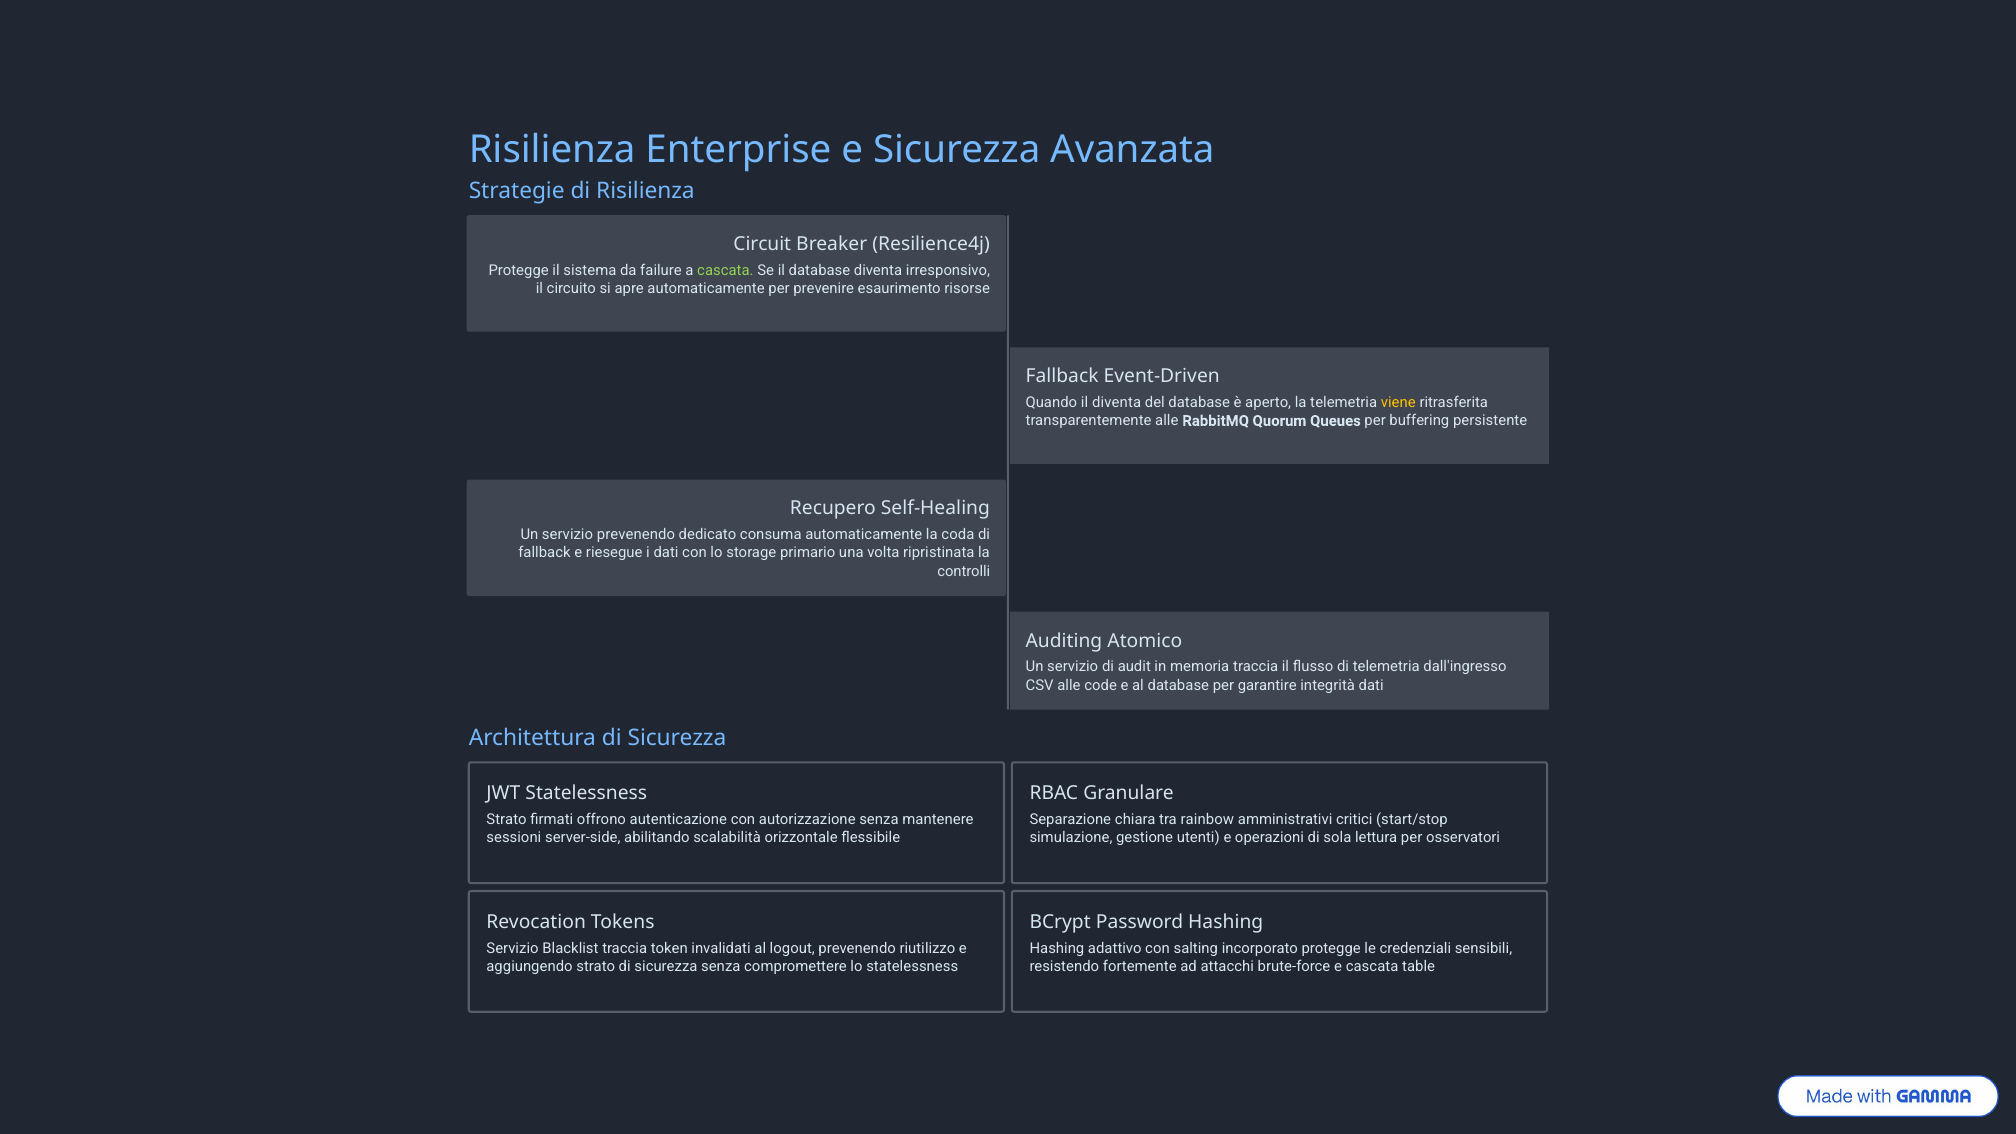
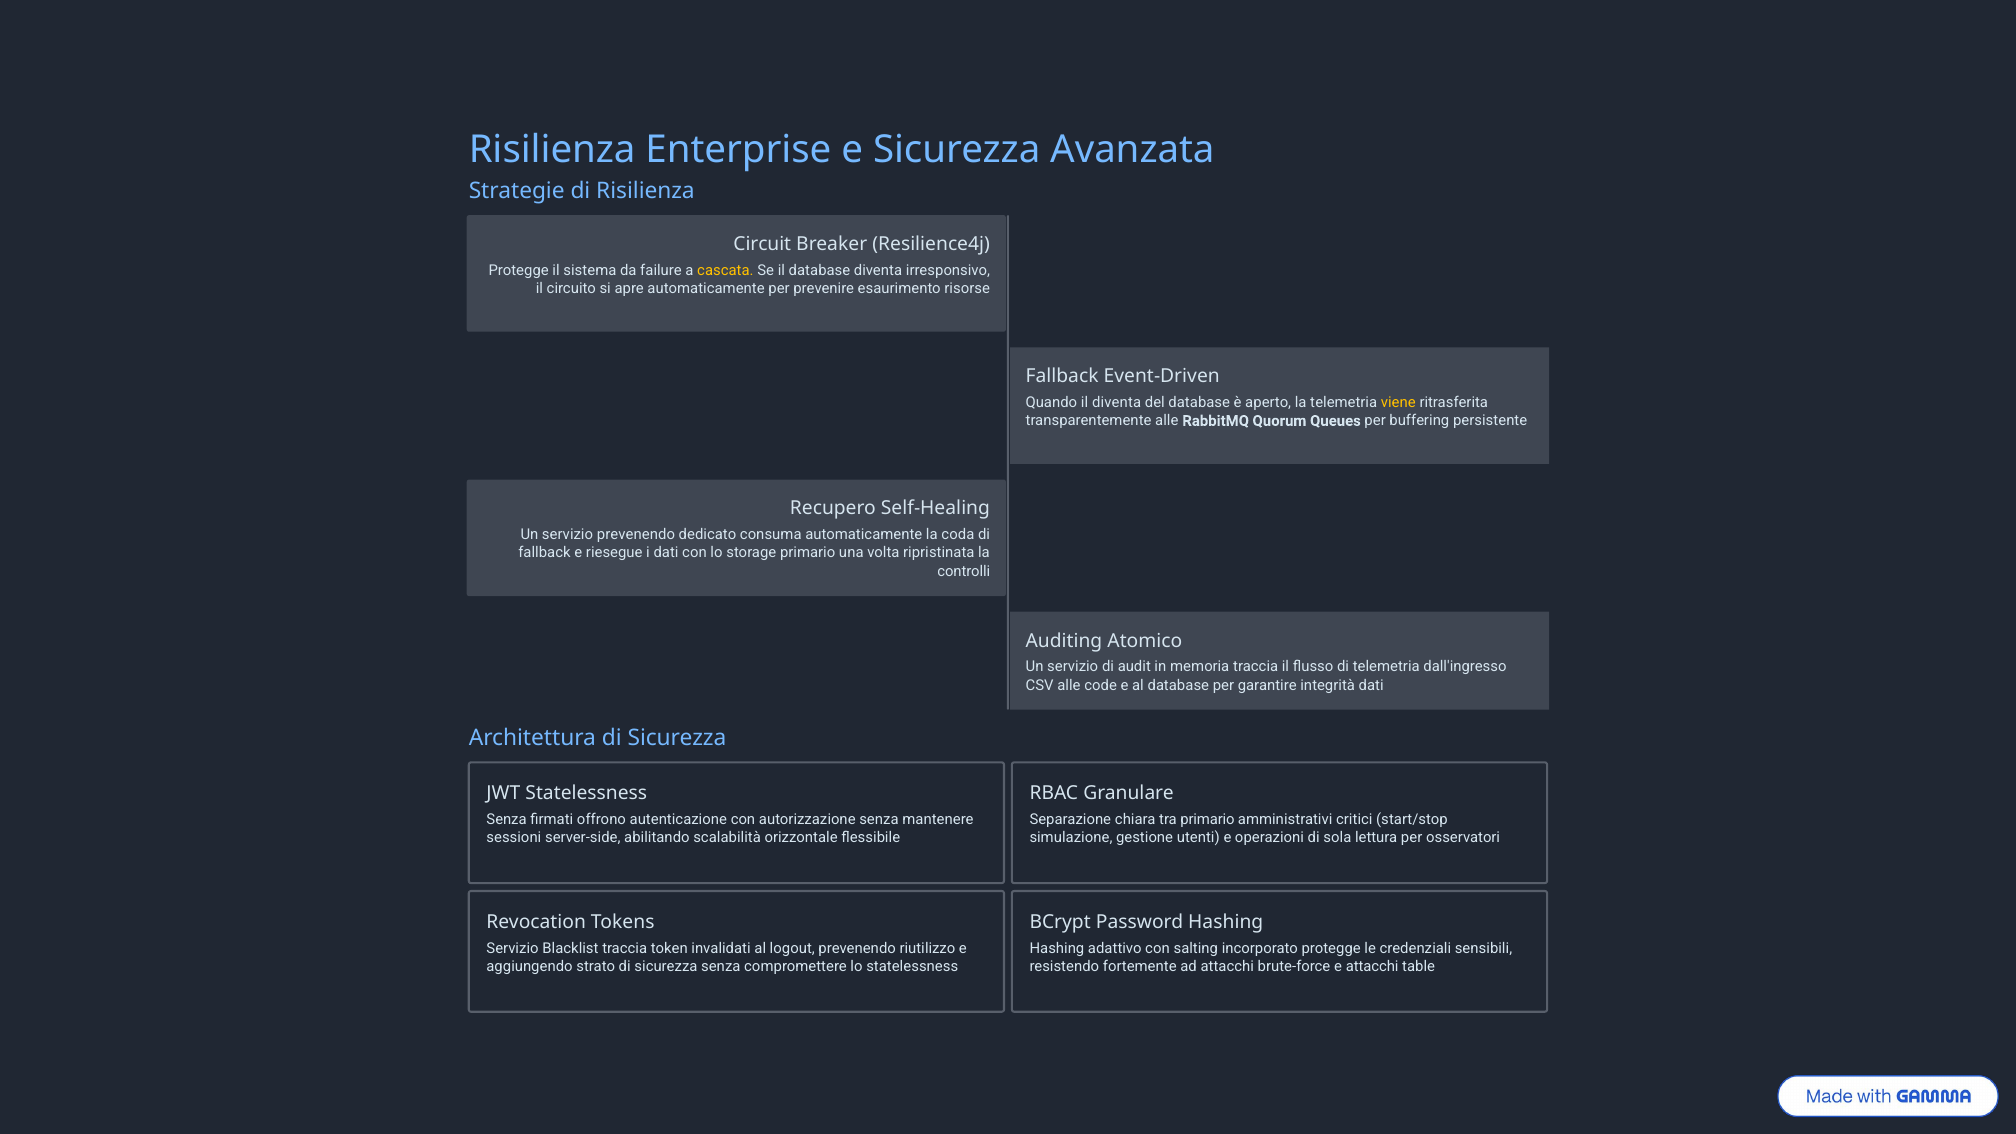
cascata colour: light green -> yellow (725, 270)
Strato: Strato -> Senza (507, 820)
tra rainbow: rainbow -> primario (1207, 820)
e cascata: cascata -> attacchi (1372, 967)
